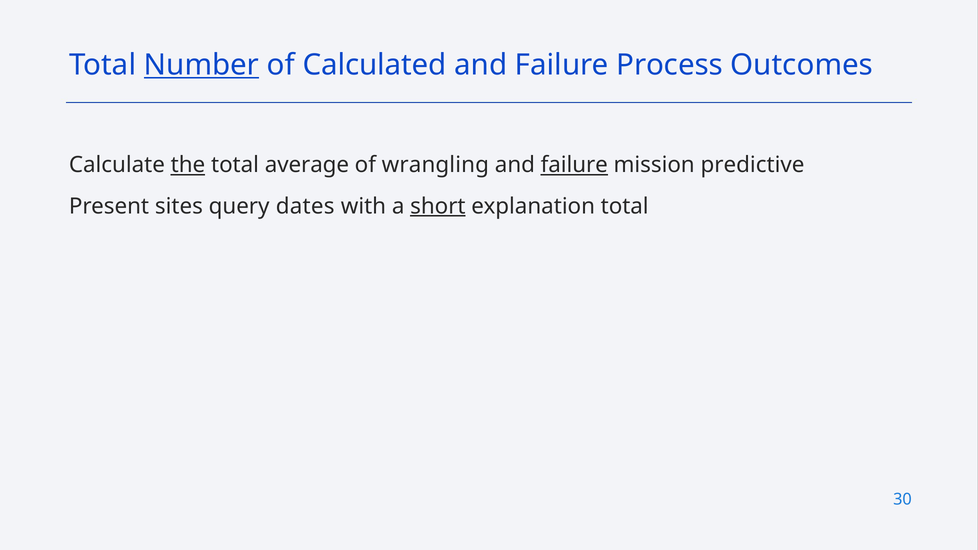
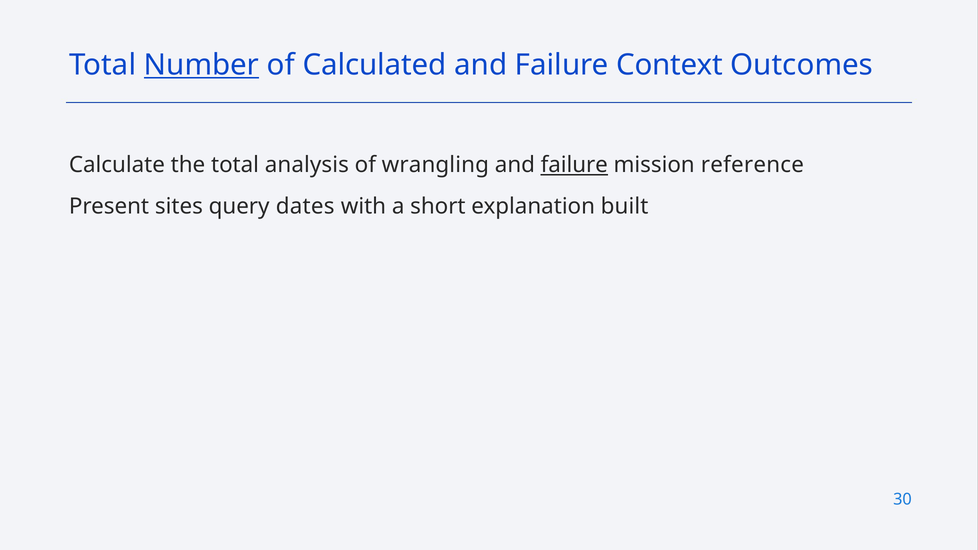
Process: Process -> Context (670, 65)
the underline: present -> none (188, 165)
average: average -> analysis (307, 165)
predictive: predictive -> reference (752, 165)
short underline: present -> none (438, 206)
explanation total: total -> built (625, 206)
